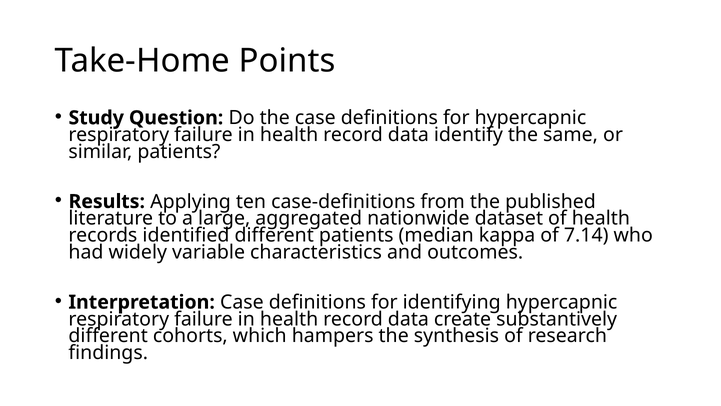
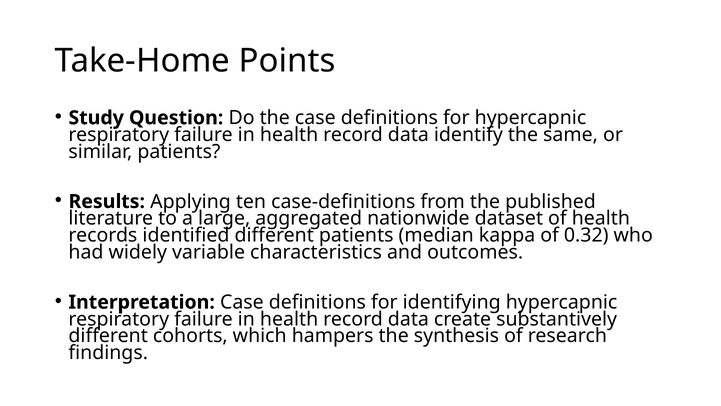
7.14: 7.14 -> 0.32 (586, 235)
